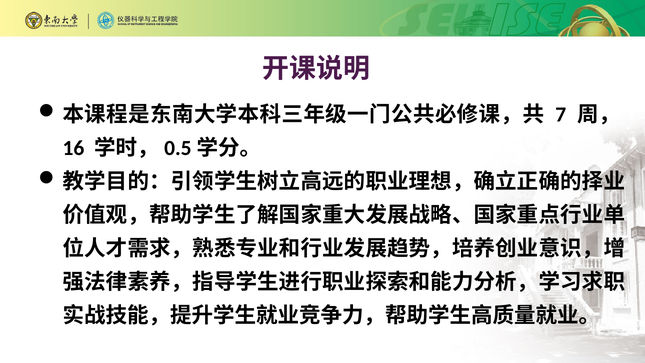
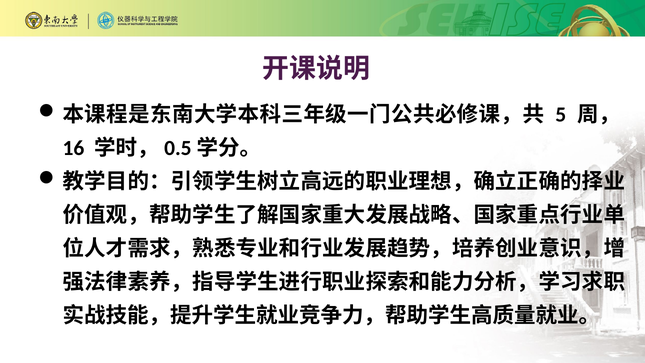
7: 7 -> 5 (561, 114)
